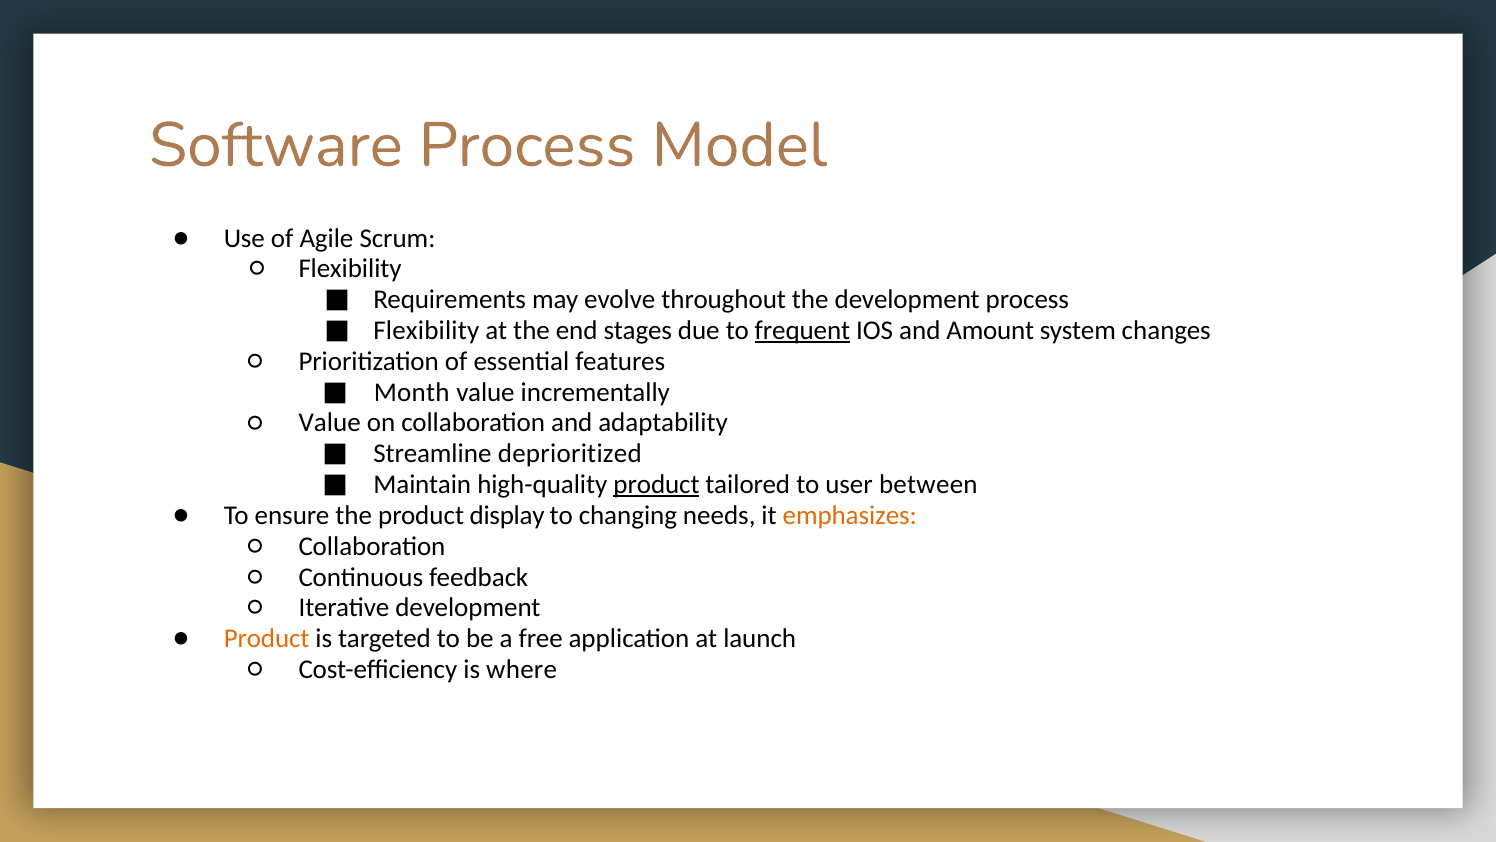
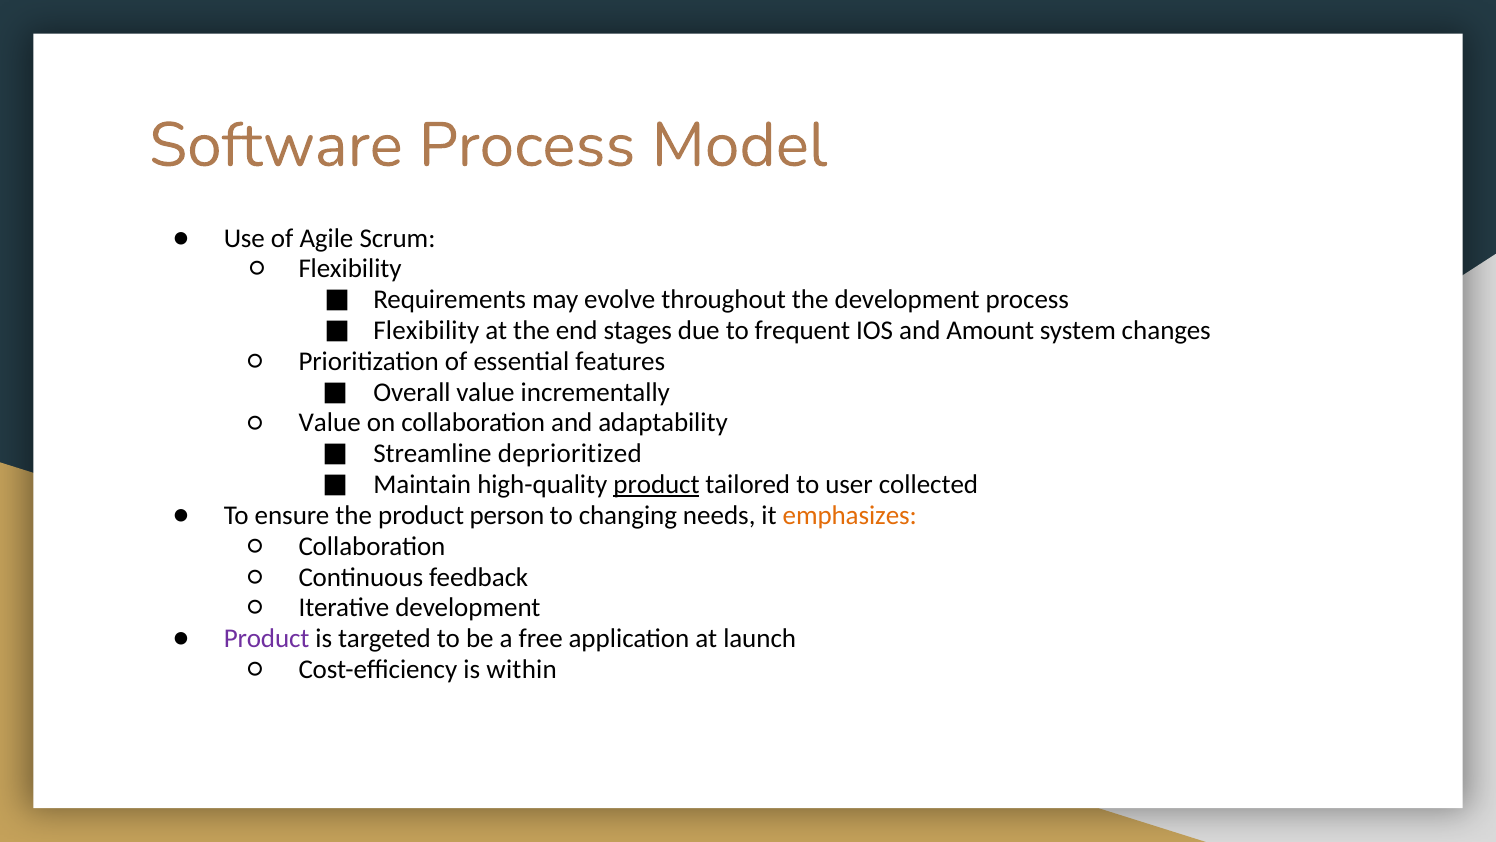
frequent underline: present -> none (802, 330)
Month: Month -> Overall (412, 392)
between: between -> collected (928, 484)
display: display -> person (507, 515)
Product colour: orange -> purple (267, 638)
where: where -> within (522, 669)
